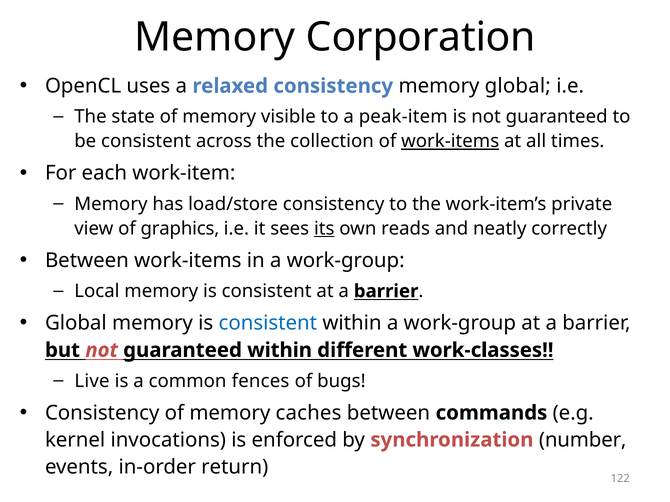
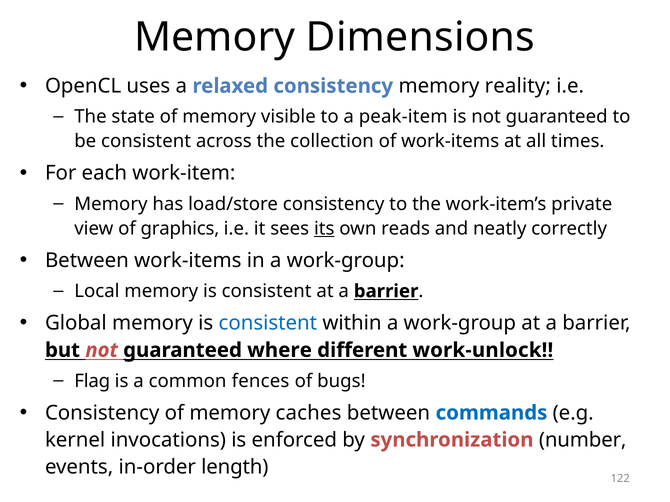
Corporation: Corporation -> Dimensions (421, 37)
memory global: global -> reality (518, 86)
work-items underline: present -> none (450, 141)
guaranteed within: within -> where (280, 350)
work-classes: work-classes -> work-unlock (483, 350)
Live: Live -> Flag (92, 381)
commands colour: black -> blue (491, 413)
return: return -> length (235, 467)
